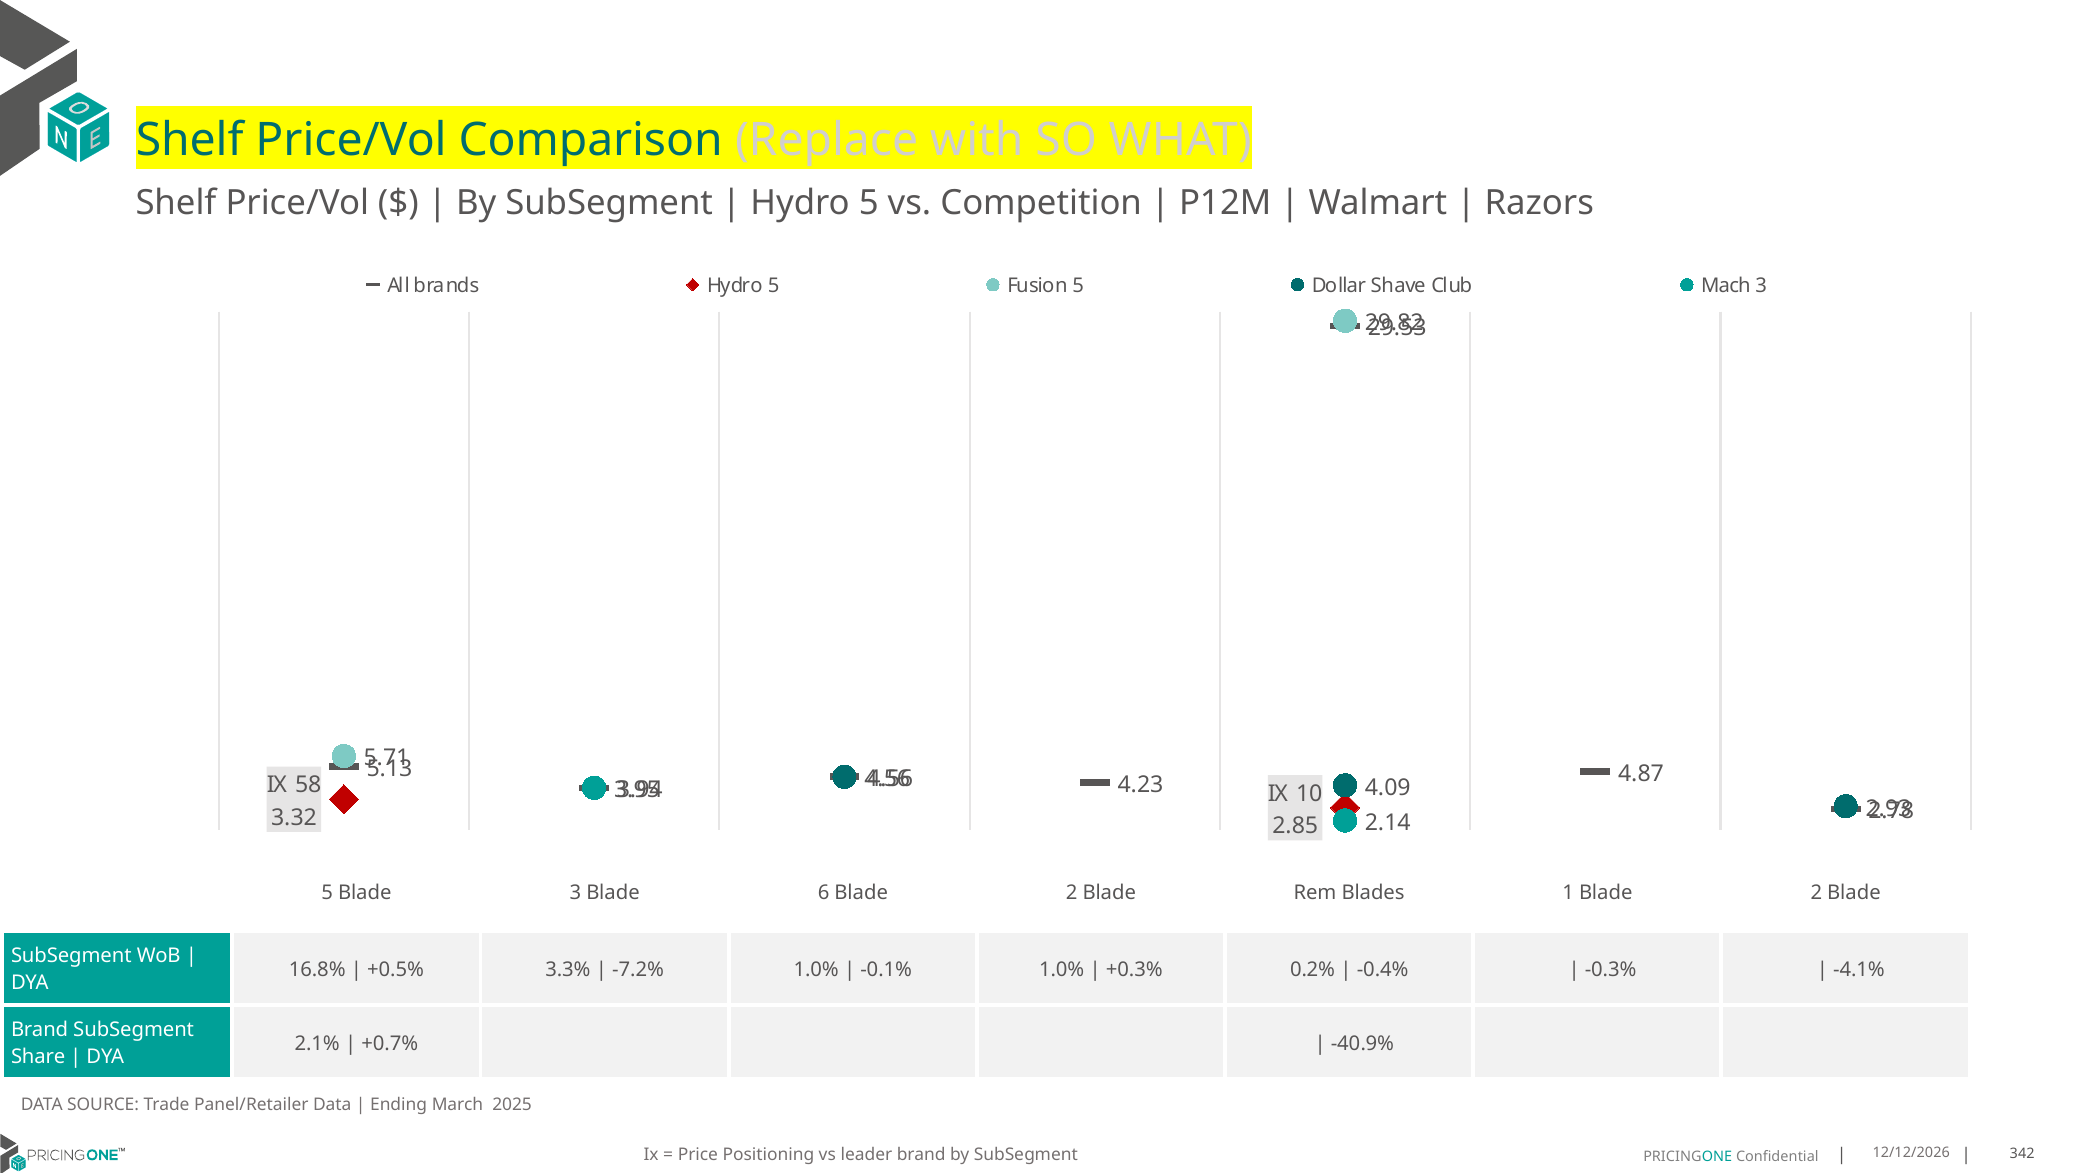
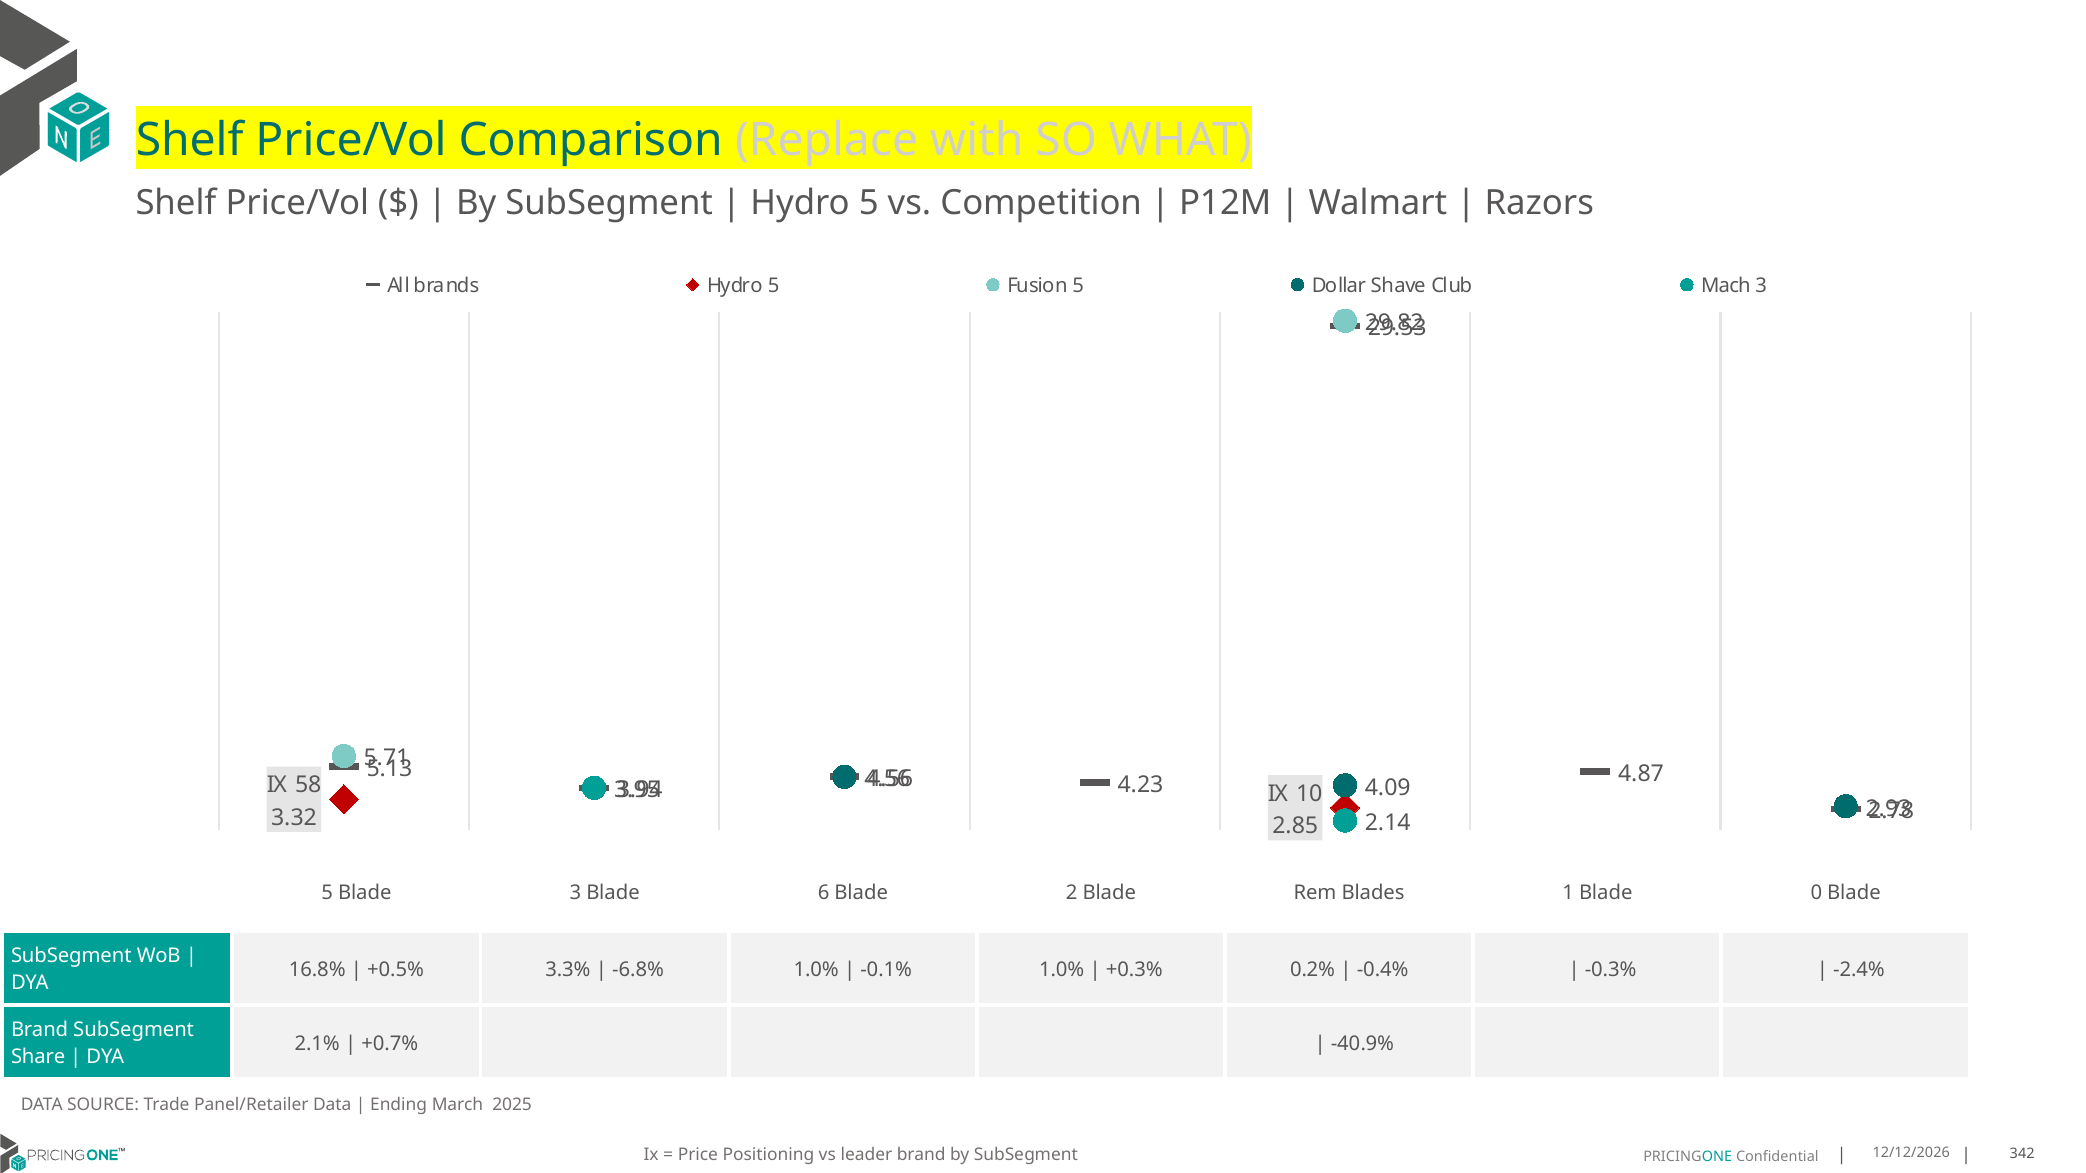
1 Blade 2: 2 -> 0 (1816, 893)
-7.2%: -7.2% -> -6.8% (638, 970)
-4.1%: -4.1% -> -2.4% (1859, 970)
